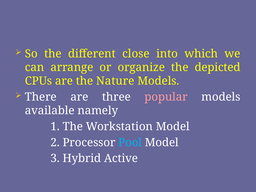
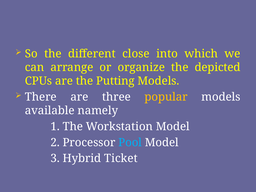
Nature: Nature -> Putting (115, 81)
popular colour: pink -> yellow (166, 97)
Active: Active -> Ticket (121, 158)
